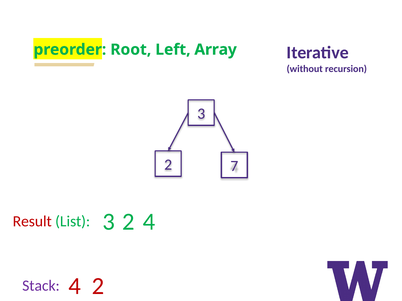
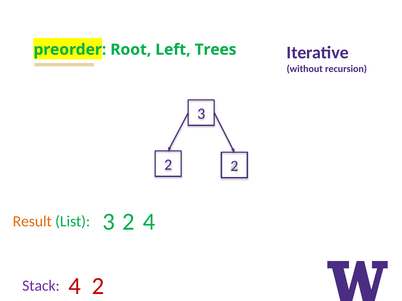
Array: Array -> Trees (216, 50)
2 7: 7 -> 2 (234, 166)
Result colour: red -> orange (32, 222)
